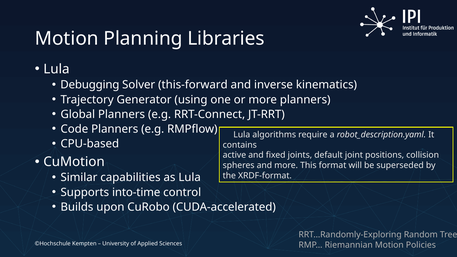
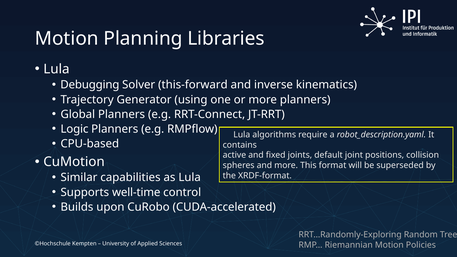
Code: Code -> Logic (74, 129)
into-time: into-time -> well-time (136, 192)
